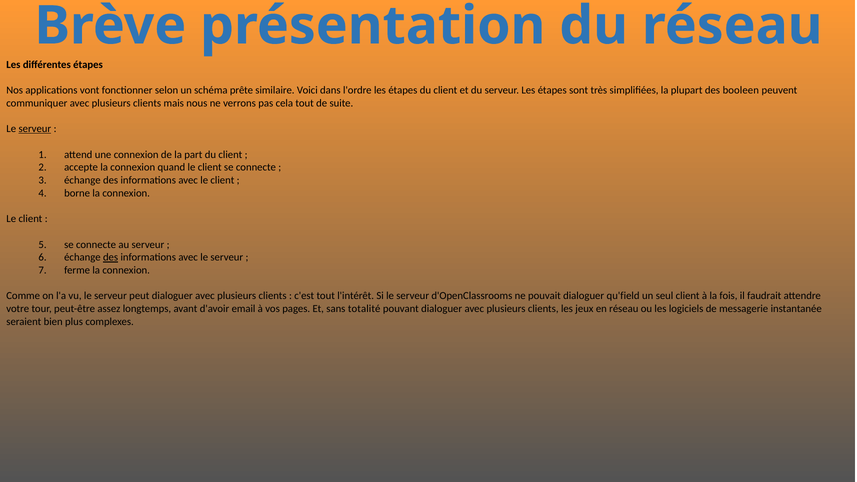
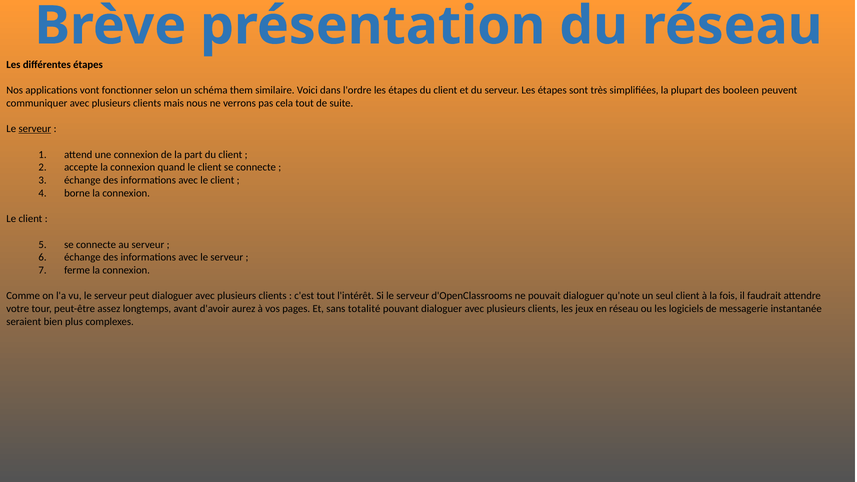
prête: prête -> them (241, 90)
des underline: present -> none (111, 257)
qu'field: qu'field -> qu'note (623, 296)
email: email -> aurez (244, 309)
